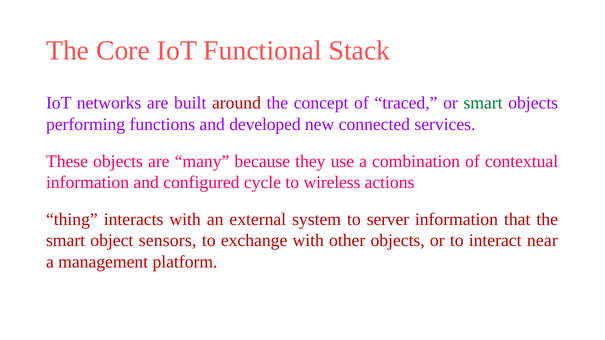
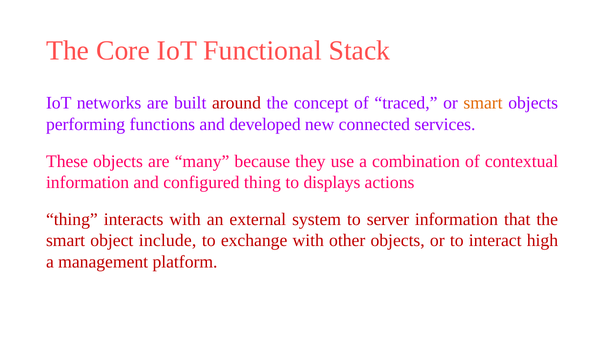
smart colour: green -> orange (483, 103)
configured cycle: cycle -> thing (262, 183)
wireless: wireless -> displays (332, 183)
sensors: sensors -> include (168, 241)
near: near -> high (542, 241)
